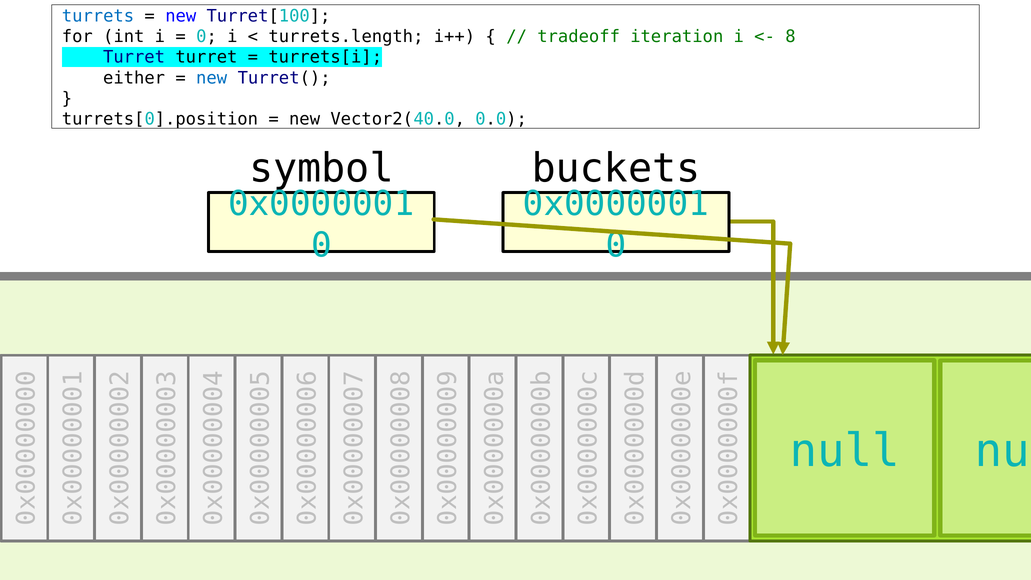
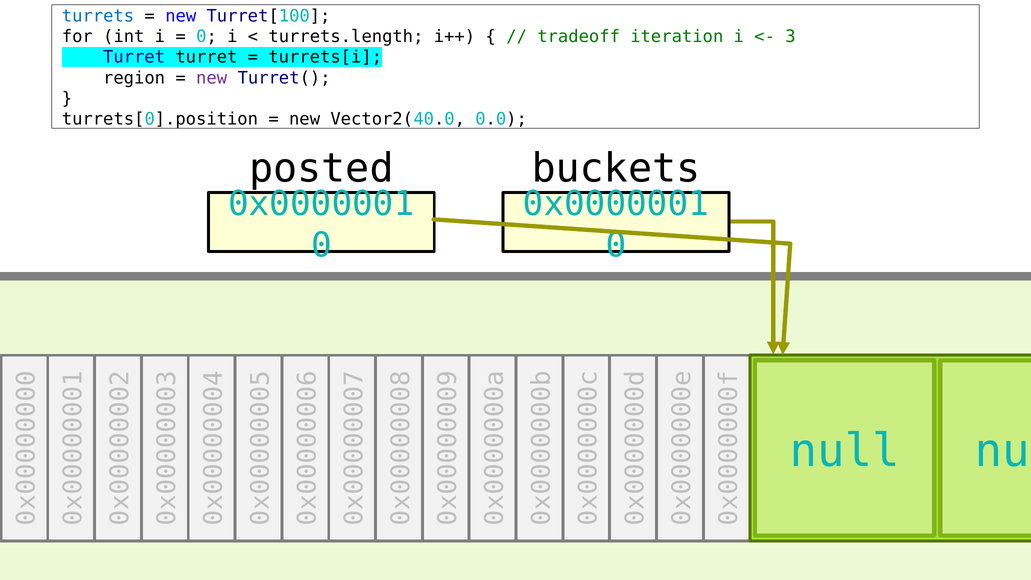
8: 8 -> 3 (790, 37)
either: either -> region (134, 78)
new colour: blue -> purple (212, 78)
symbol: symbol -> posted (321, 168)
